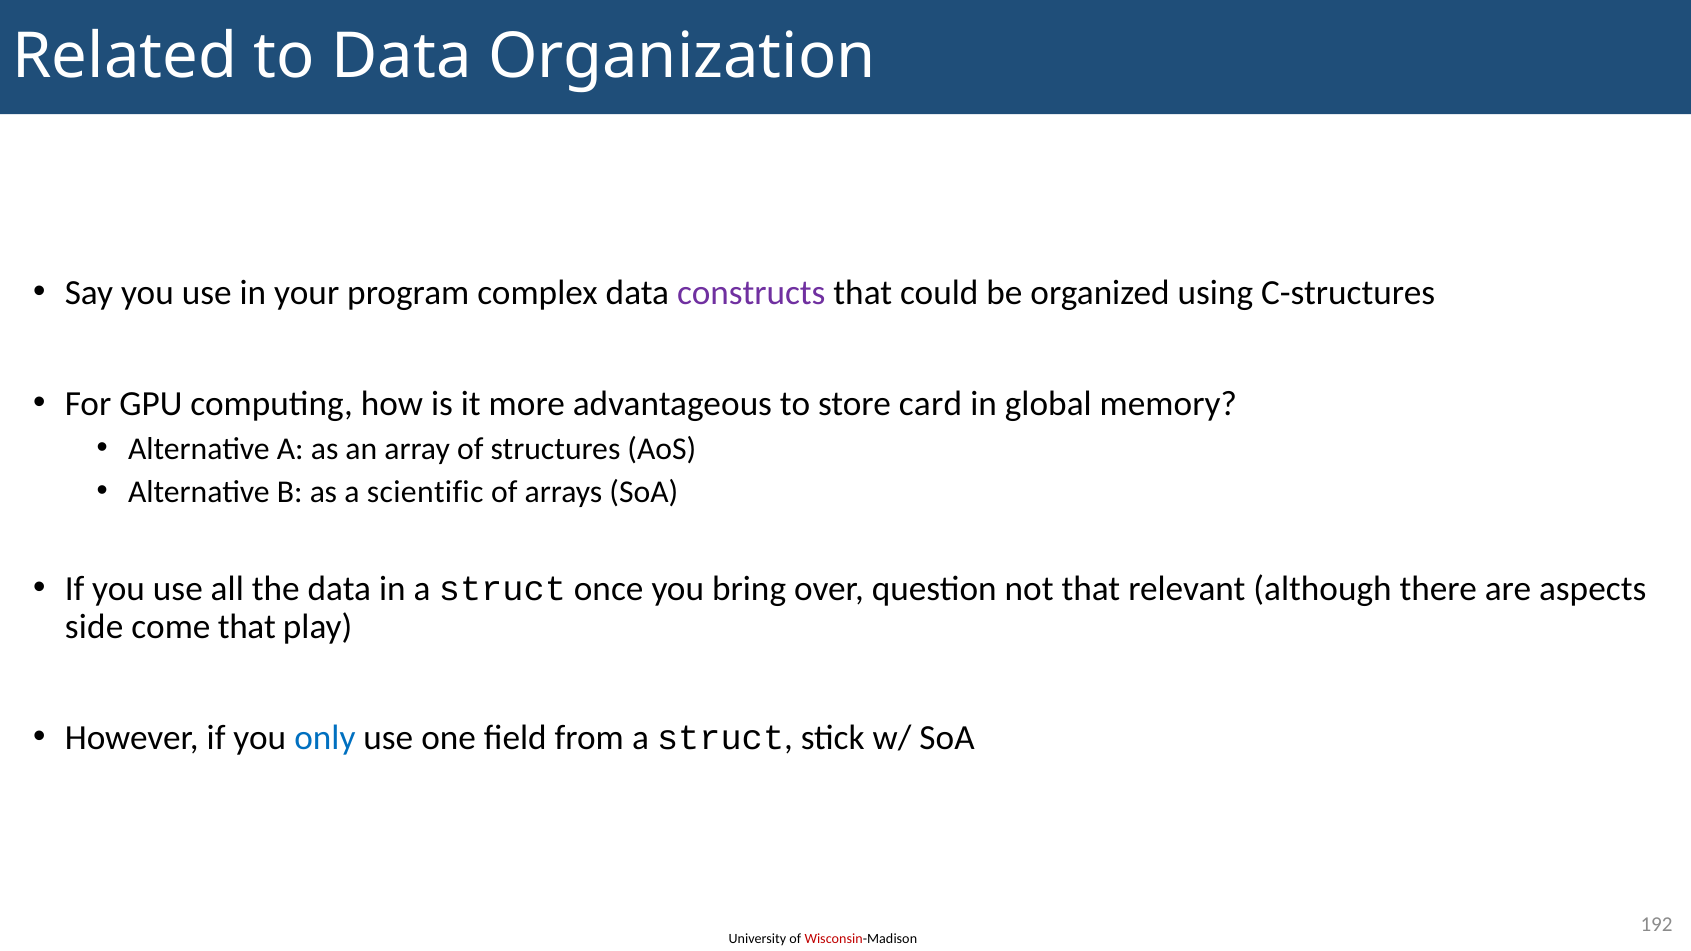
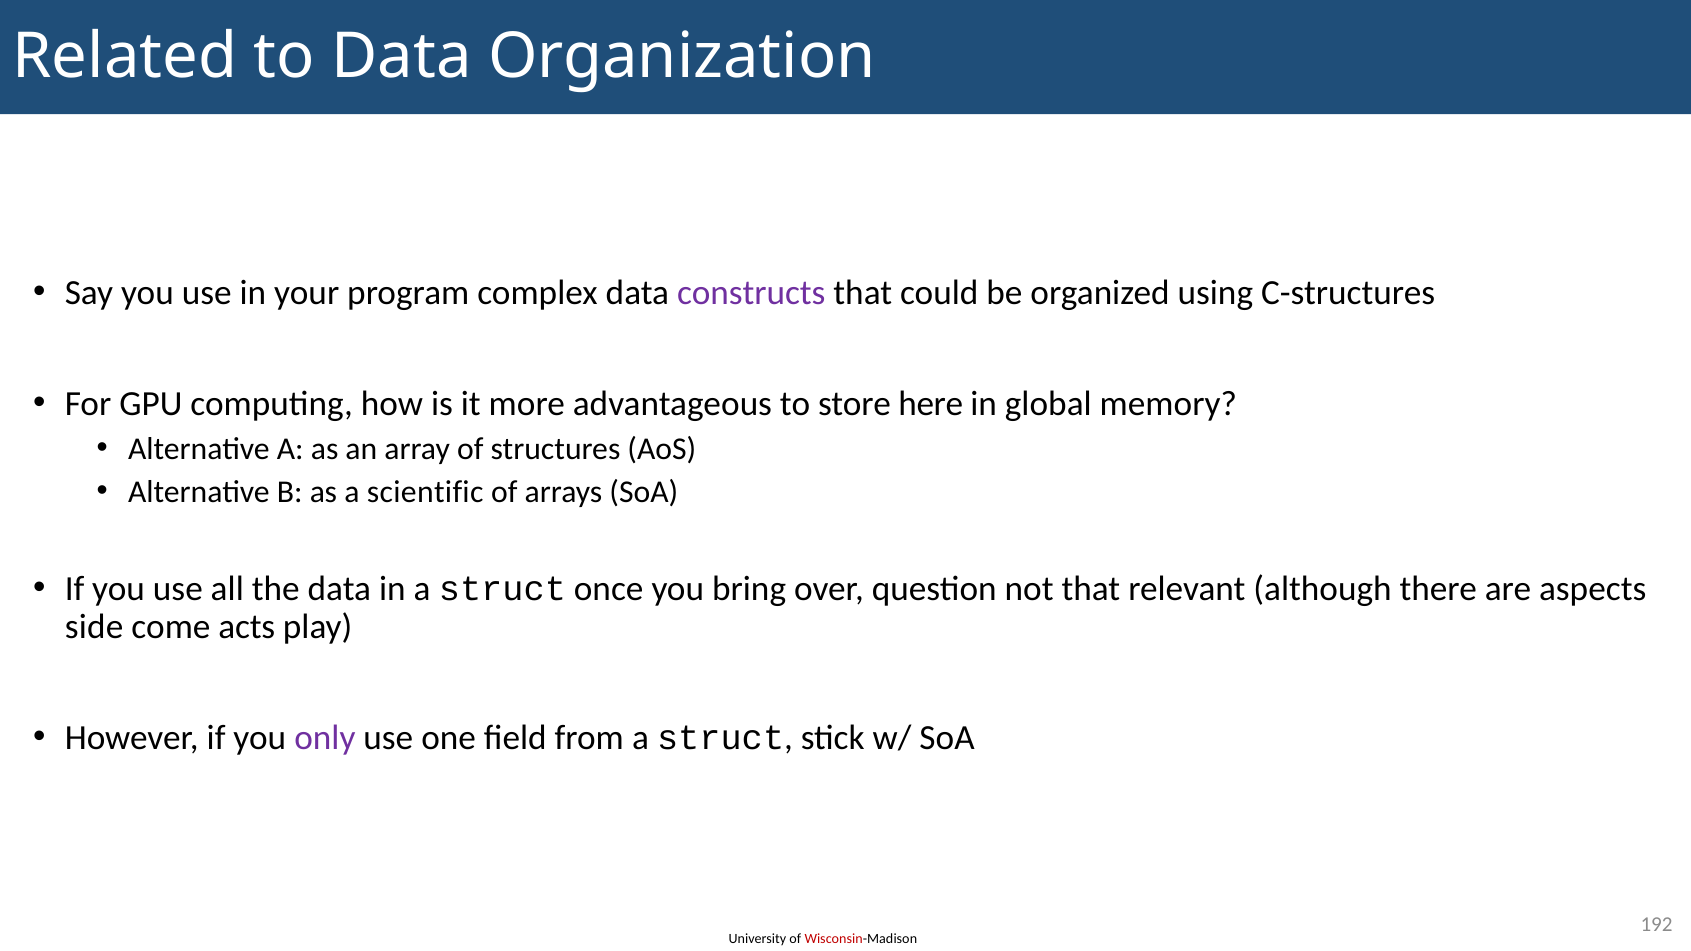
card: card -> here (931, 404)
come that: that -> acts (247, 627)
only colour: blue -> purple (325, 738)
